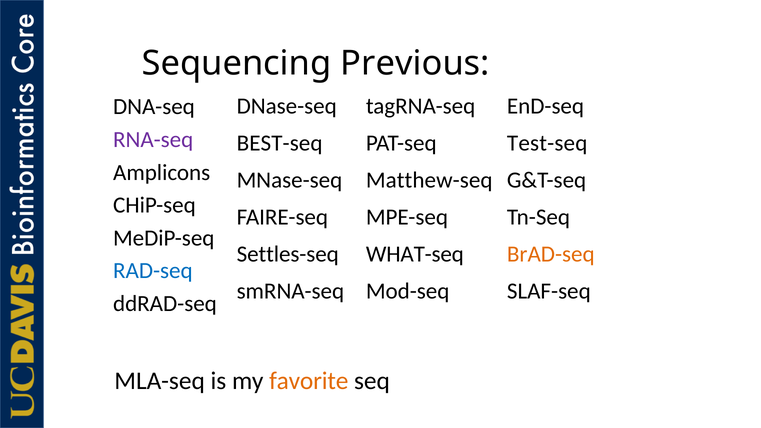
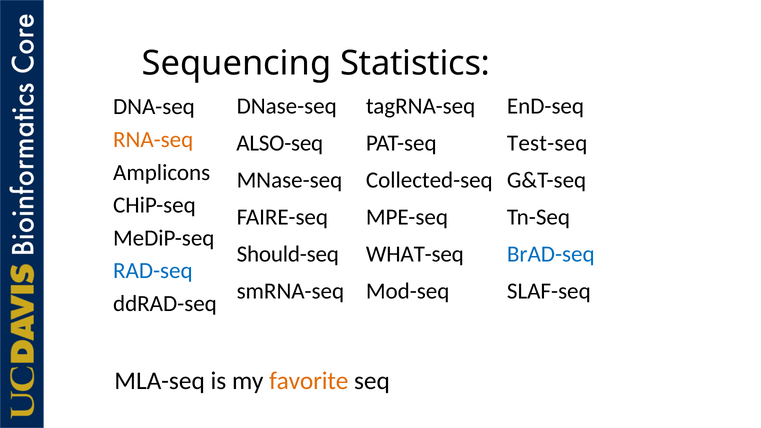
Previous: Previous -> Statistics (415, 63)
RNA-seq colour: purple -> orange (153, 140)
BEST-seq: BEST-seq -> ALSO-seq (280, 143)
Matthew-seq: Matthew-seq -> Collected-seq (429, 180)
Settles-seq: Settles-seq -> Should-seq (288, 254)
BrAD-seq colour: orange -> blue (551, 254)
